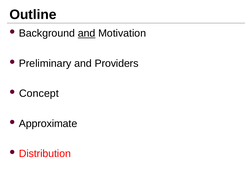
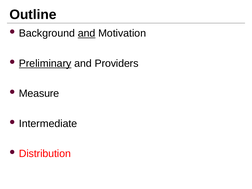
Preliminary underline: none -> present (45, 63)
Concept: Concept -> Measure (39, 94)
Approximate: Approximate -> Intermediate (48, 124)
